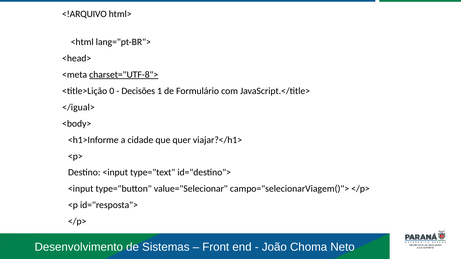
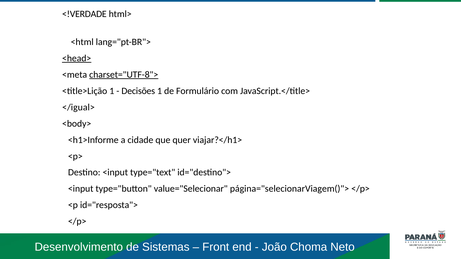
<!ARQUIVO: <!ARQUIVO -> <!VERDADE (84, 14)
<head> underline: none -> present (77, 58)
<title>Lição 0: 0 -> 1 (112, 91)
campo="selecionarViagem()">: campo="selecionarViagem()"> -> página="selecionarViagem()"> (290, 189)
